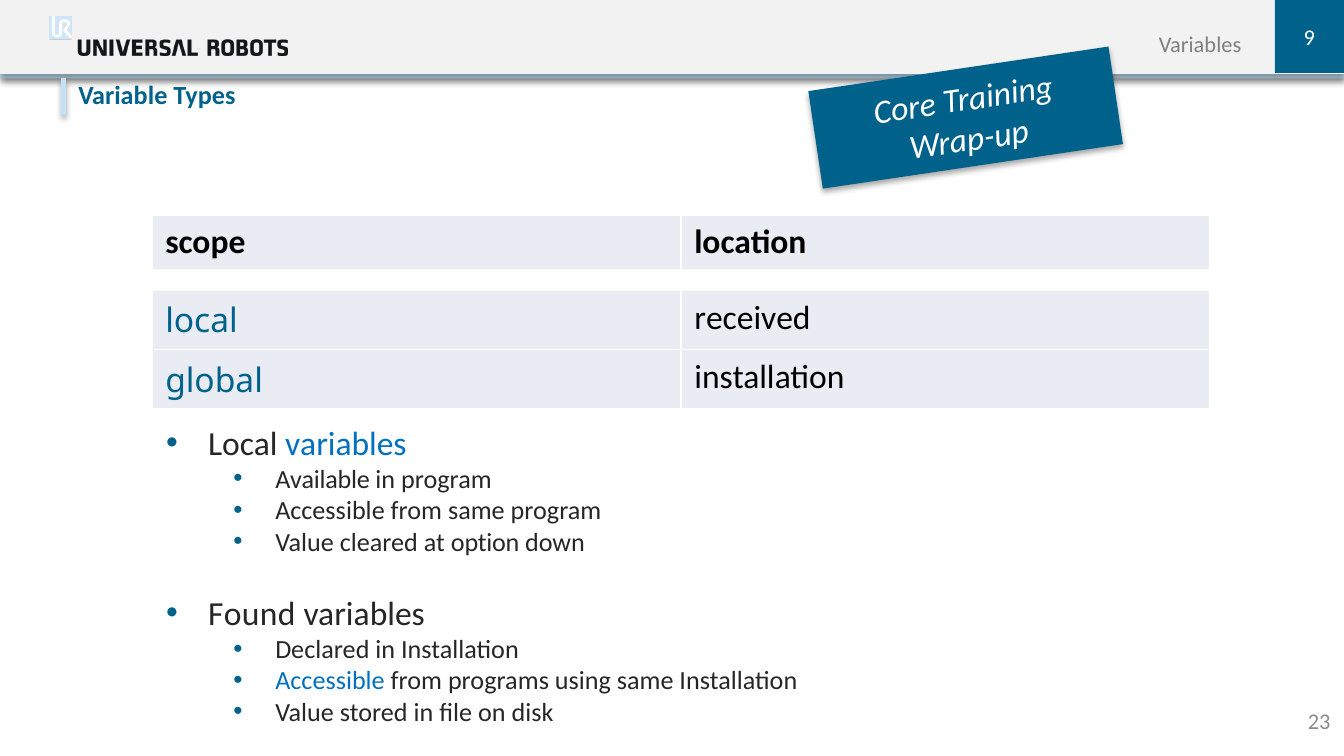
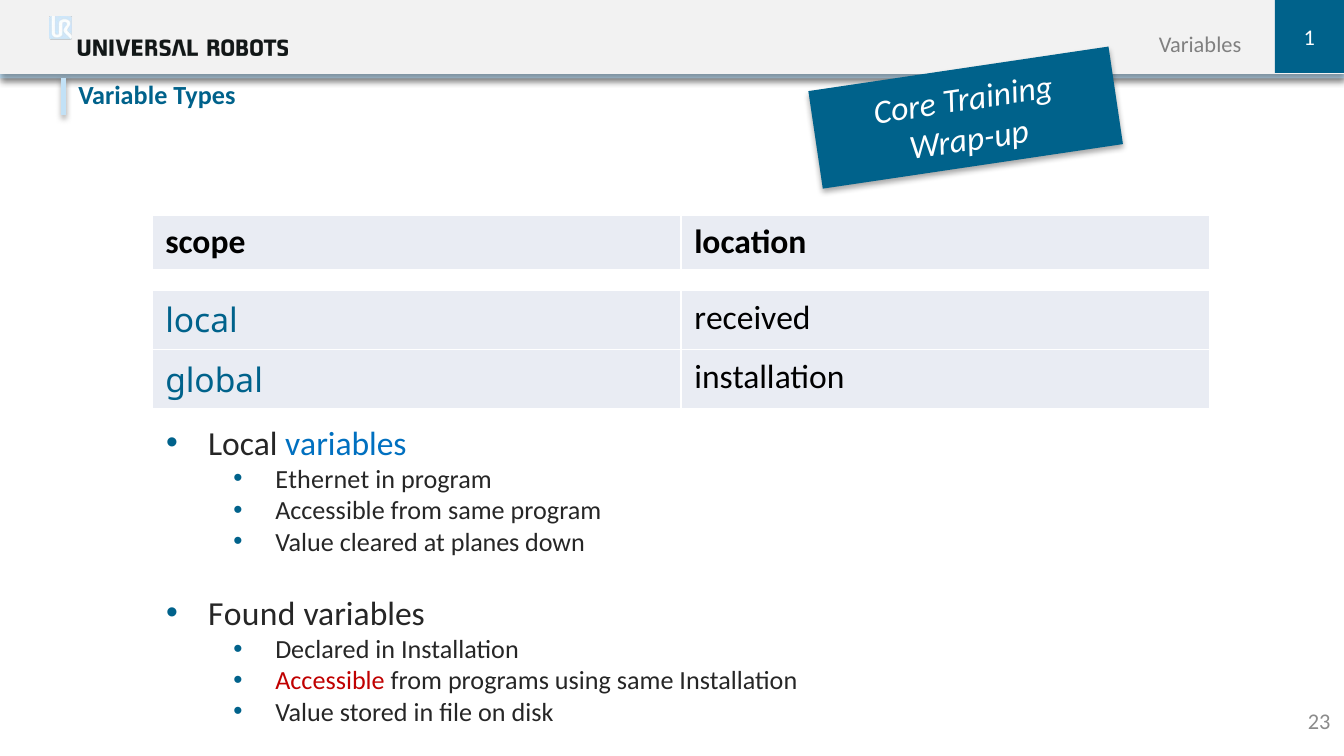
9: 9 -> 1 (1309, 38)
Available: Available -> Ethernet (322, 480)
option: option -> planes (485, 542)
Accessible colour: blue -> red (330, 681)
